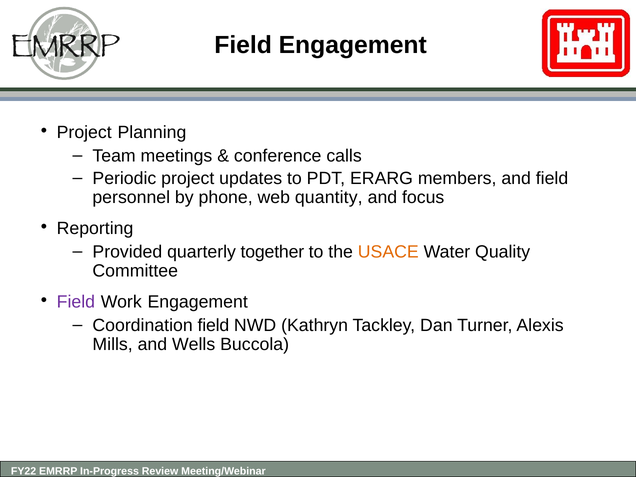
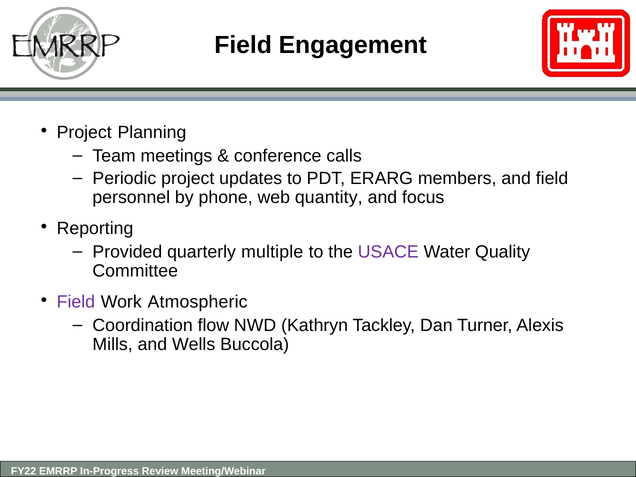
together: together -> multiple (272, 252)
USACE colour: orange -> purple (388, 252)
Work Engagement: Engagement -> Atmospheric (198, 302)
Coordination field: field -> flow (213, 325)
